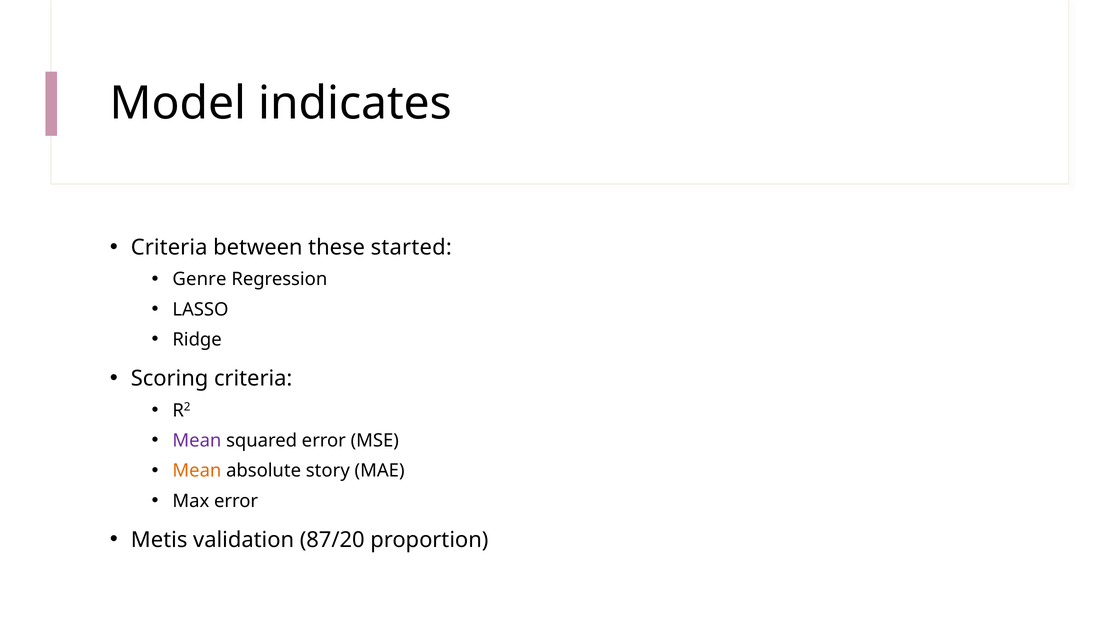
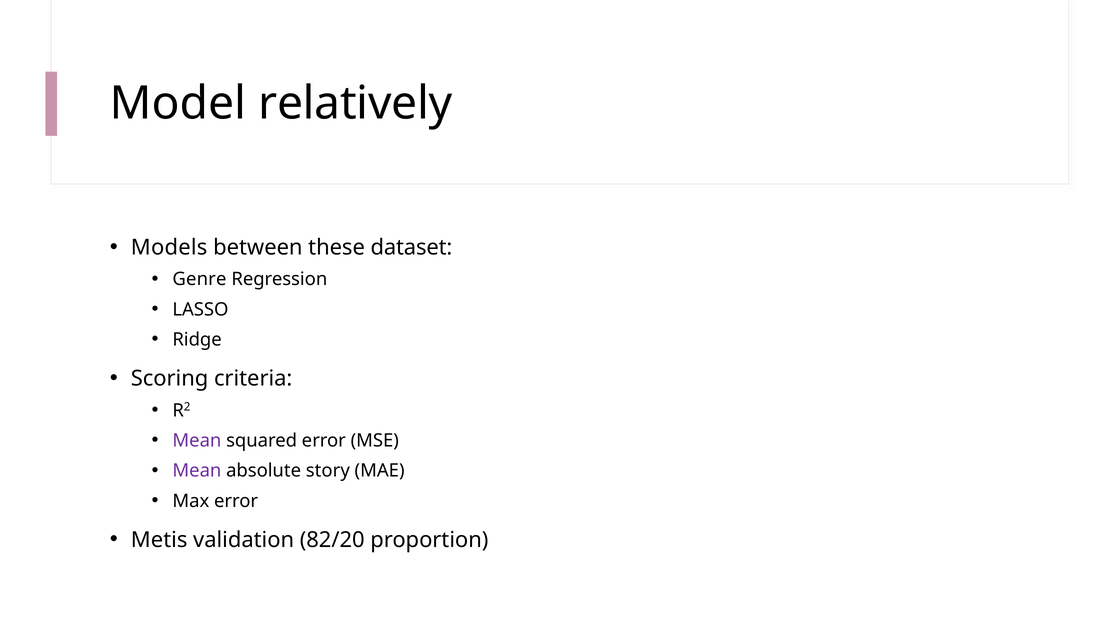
indicates: indicates -> relatively (355, 103)
Criteria: Criteria -> Models (169, 247)
started: started -> dataset (411, 247)
Mean colour: orange -> purple (197, 471)
87/20: 87/20 -> 82/20 (332, 540)
